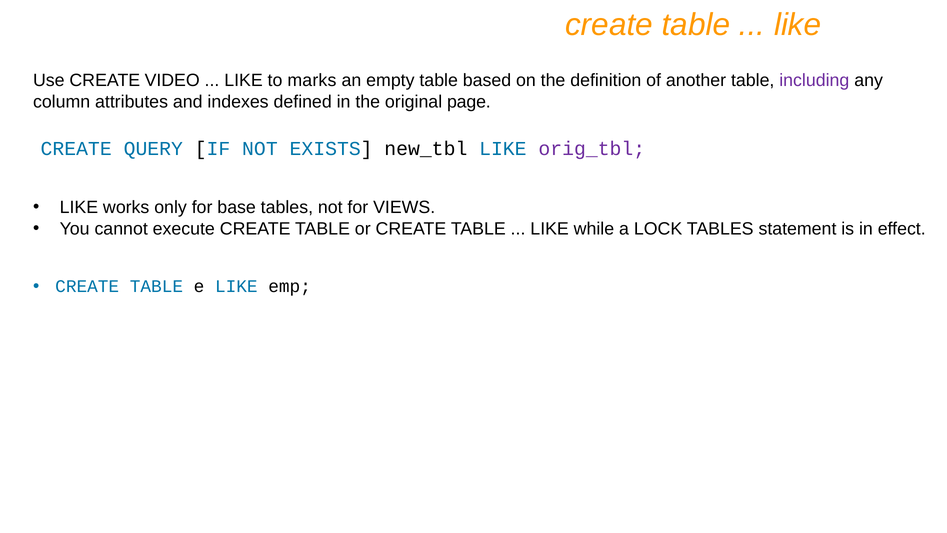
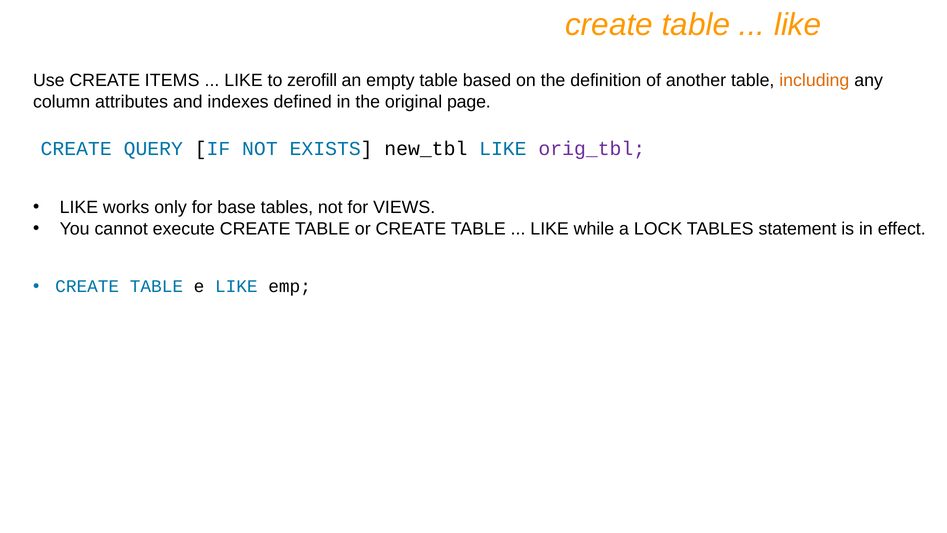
VIDEO: VIDEO -> ITEMS (172, 80)
marks: marks -> zerofill (312, 80)
including colour: purple -> orange (814, 80)
